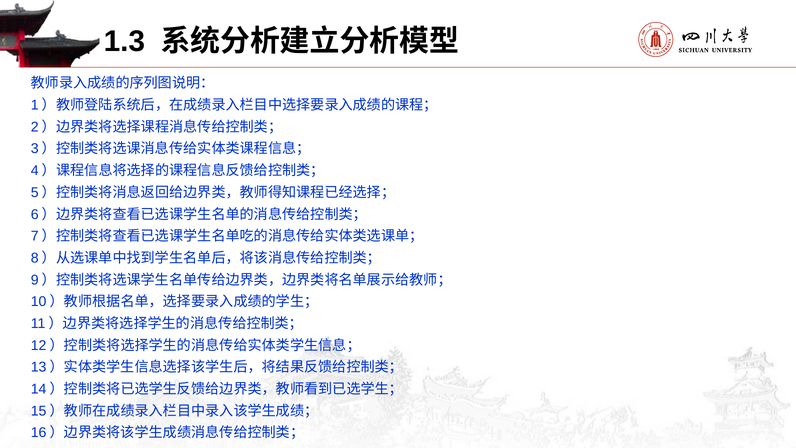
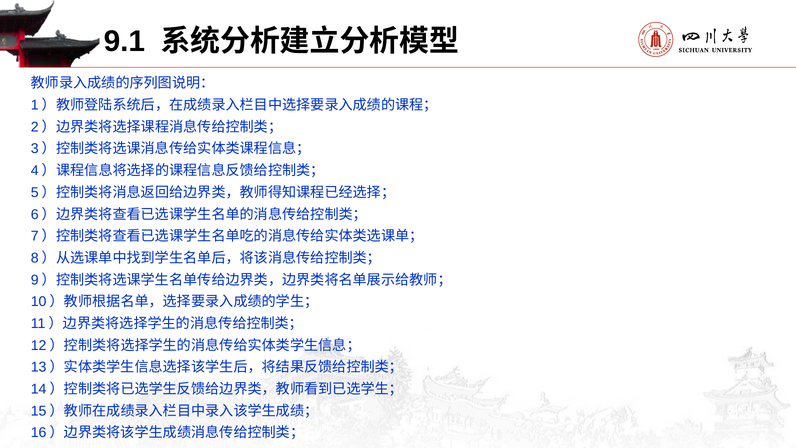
1.3: 1.3 -> 9.1 (124, 41)
